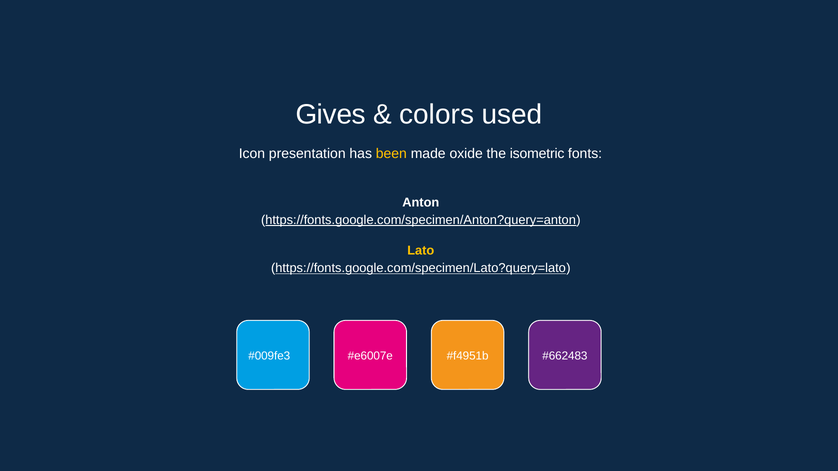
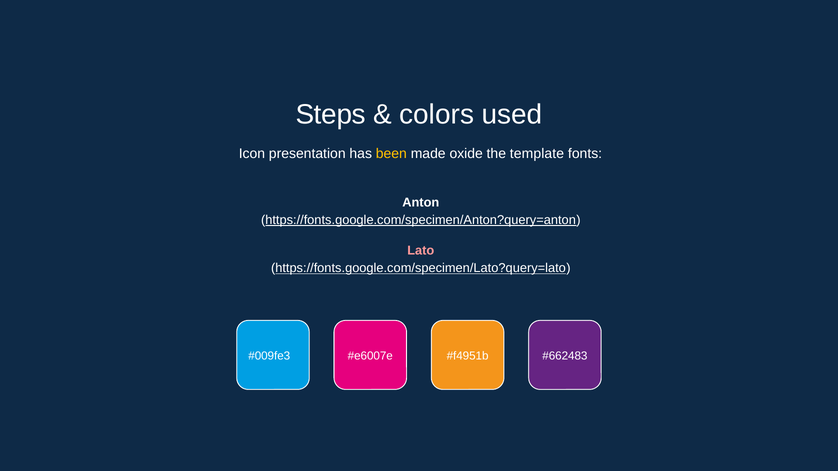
Gives: Gives -> Steps (331, 115)
isometric: isometric -> template (537, 154)
Lato colour: yellow -> pink (421, 251)
